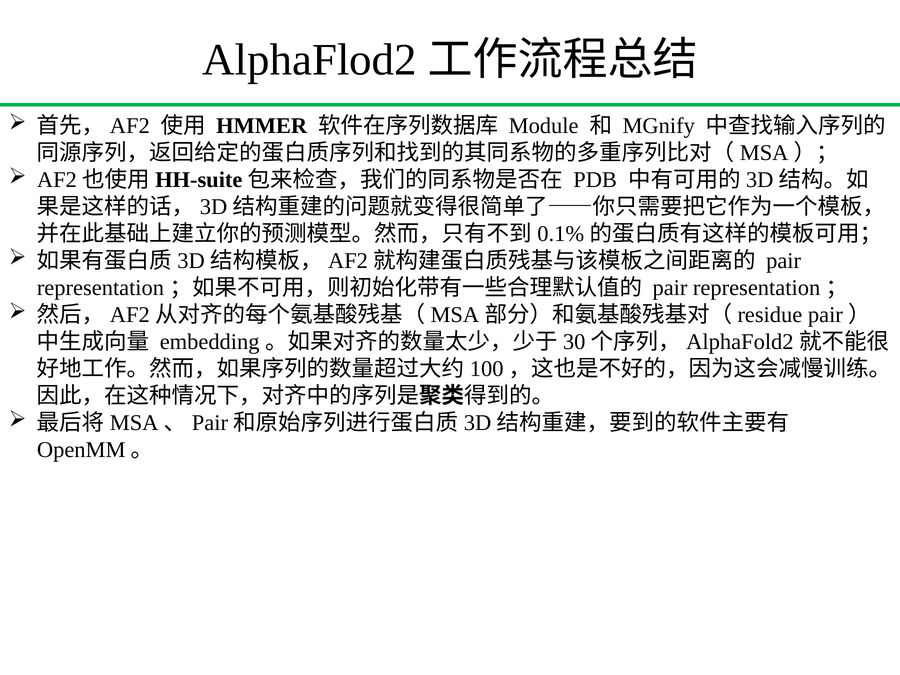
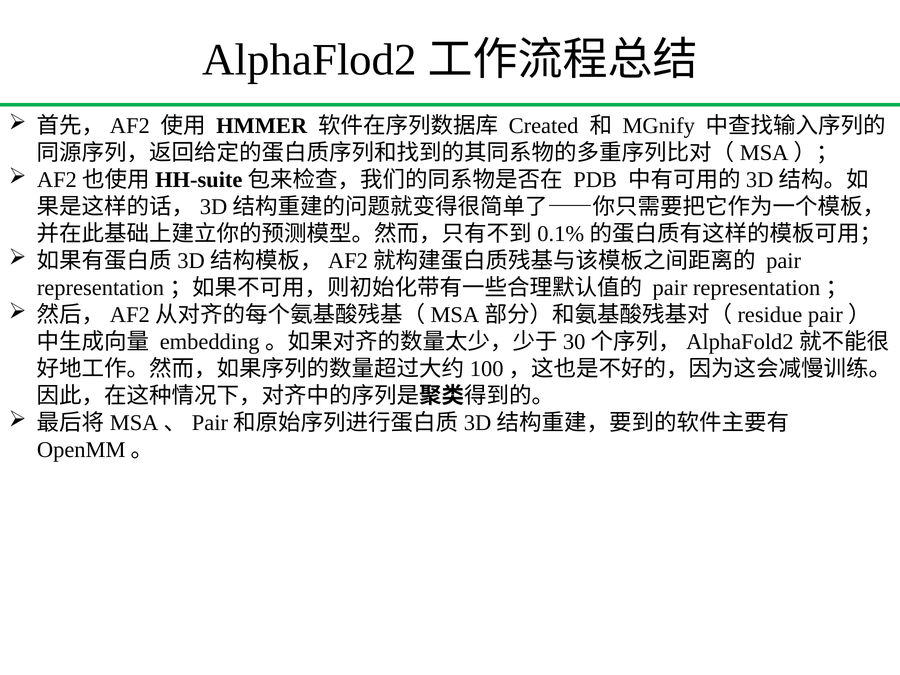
Module: Module -> Created (544, 126)
